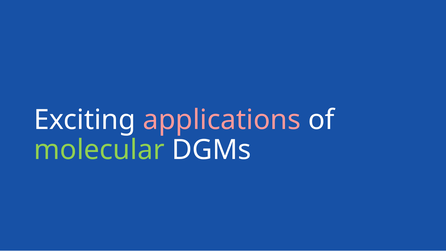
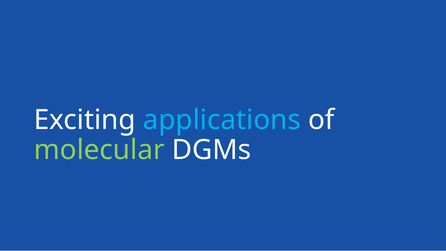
applications colour: pink -> light blue (222, 120)
